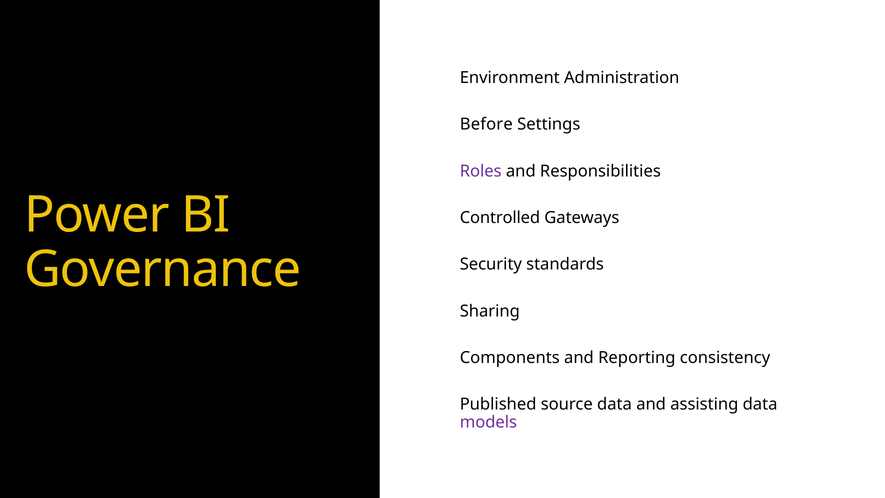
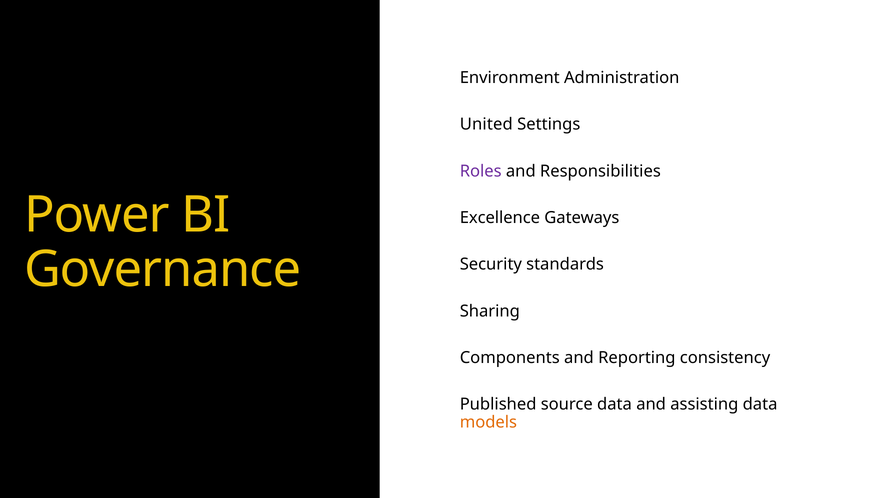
Before: Before -> United (486, 124)
Controlled: Controlled -> Excellence (500, 218)
models colour: purple -> orange (488, 422)
